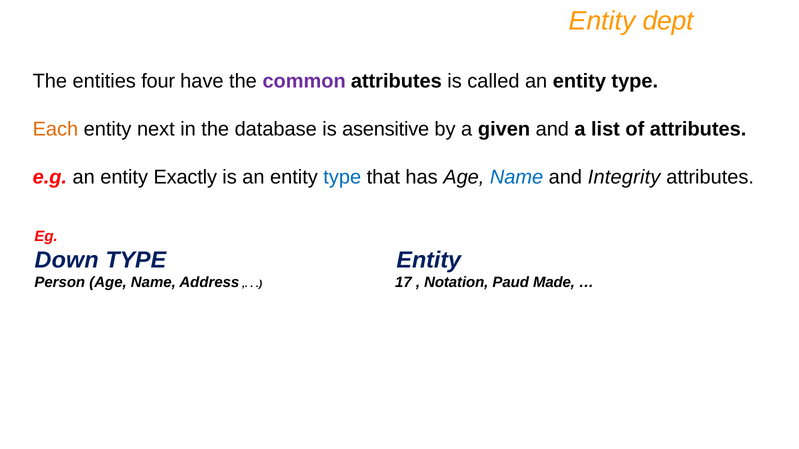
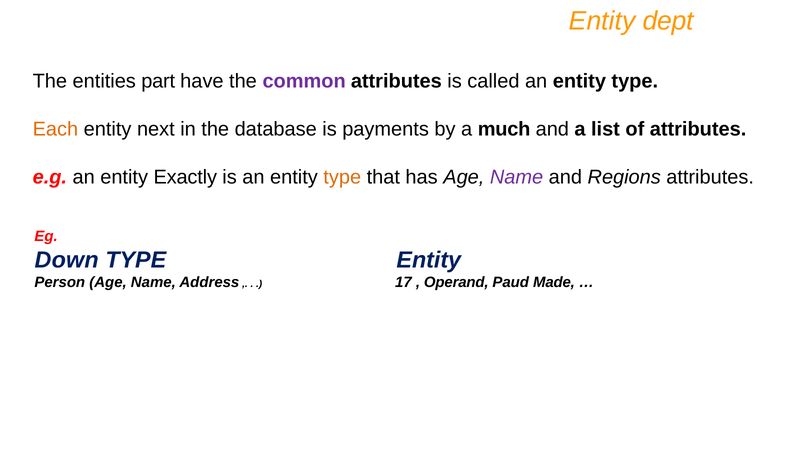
four: four -> part (158, 81)
asensitive: asensitive -> payments (386, 129)
given: given -> much (504, 129)
type colour: blue -> orange (342, 177)
Name colour: blue -> purple (517, 177)
Integrity: Integrity -> Regions (624, 177)
Notation: Notation -> Operand (456, 283)
